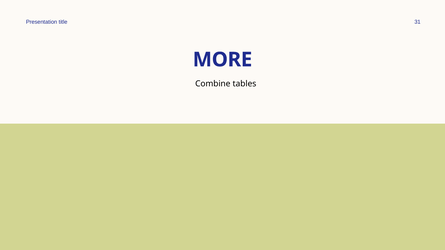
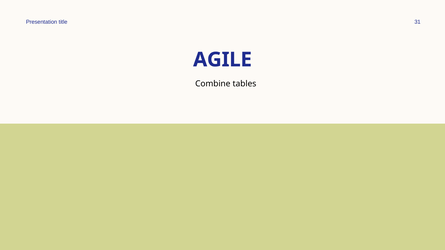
MORE: MORE -> AGILE (223, 60)
